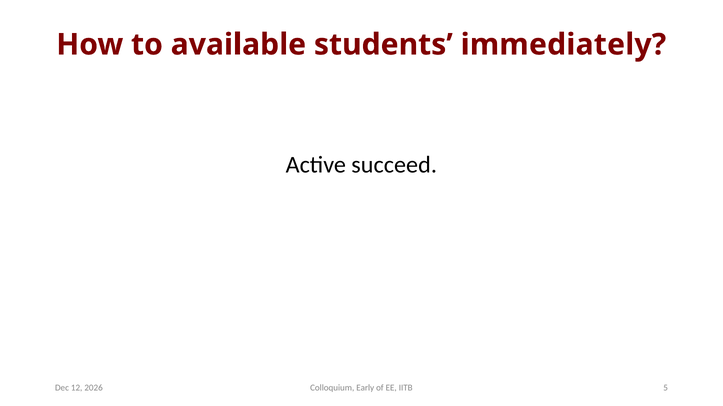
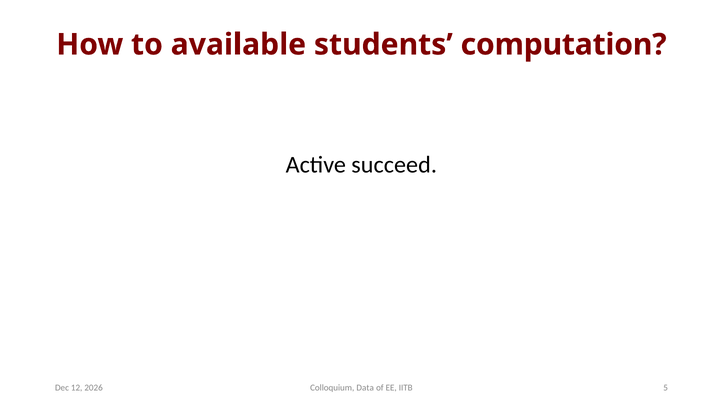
immediately: immediately -> computation (564, 45)
Early: Early -> Data (365, 388)
